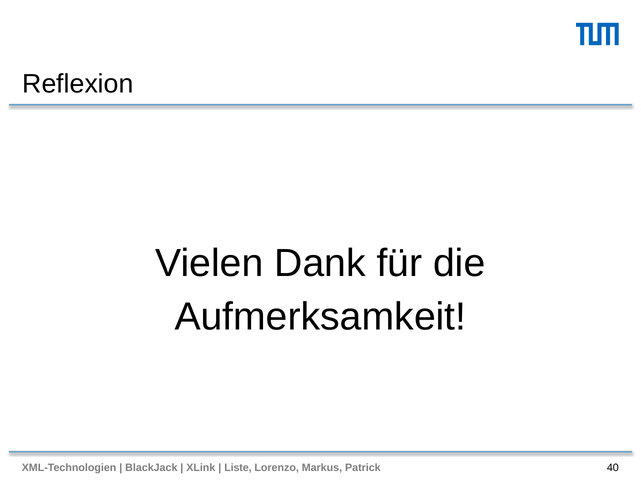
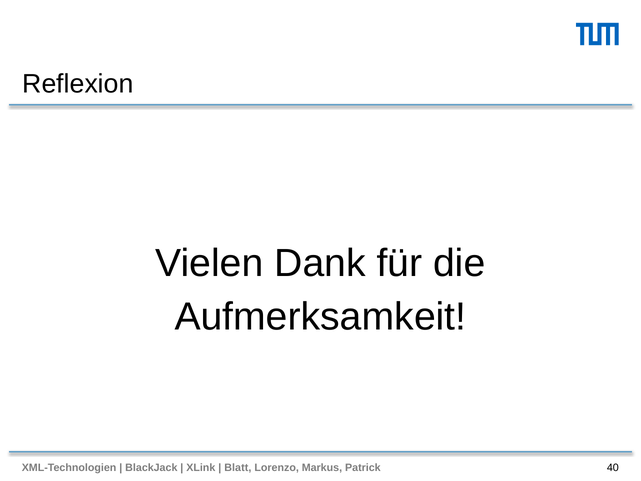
Liste: Liste -> Blatt (238, 467)
